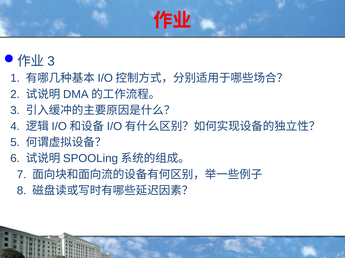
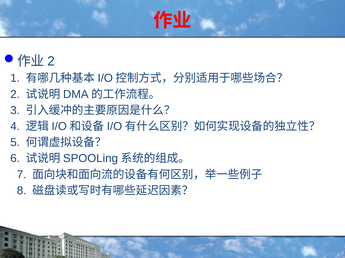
3: 3 -> 2 (51, 61)
